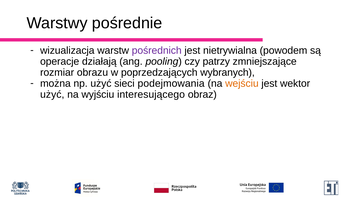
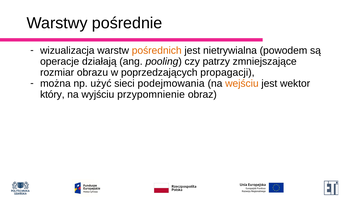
pośrednich colour: purple -> orange (157, 50)
wybranych: wybranych -> propagacji (227, 72)
użyć: użyć -> który (52, 94)
interesującego: interesującego -> przypomnienie (151, 94)
